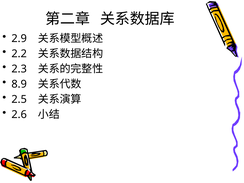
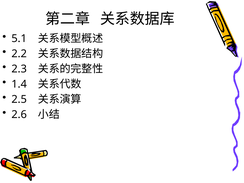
2.9: 2.9 -> 5.1 (19, 38)
8.9: 8.9 -> 1.4 (19, 84)
